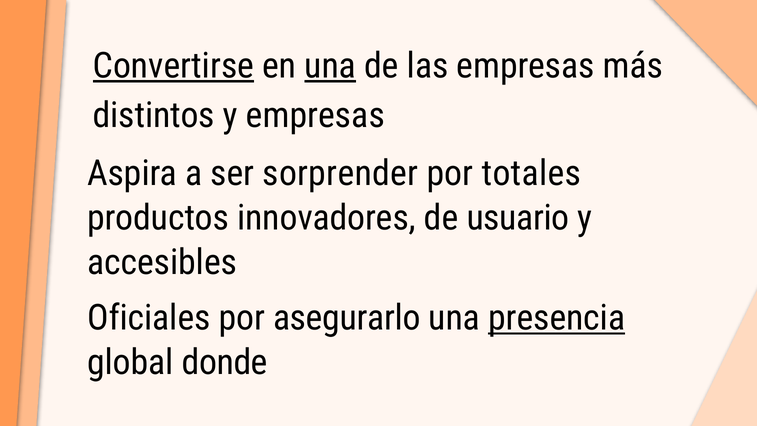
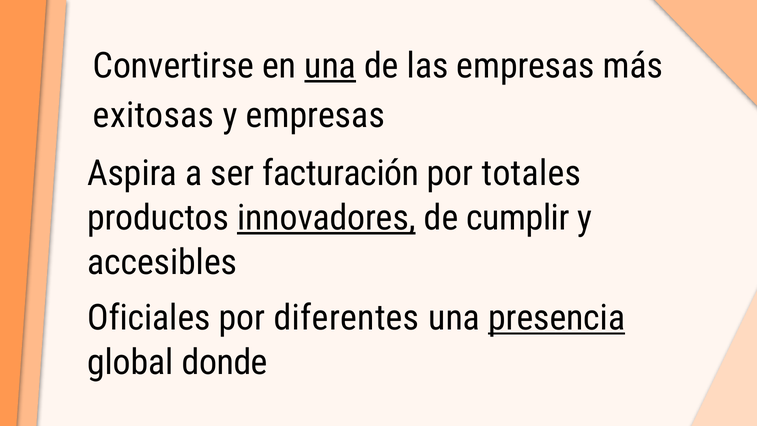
Convertirse underline: present -> none (173, 66)
distintos: distintos -> exitosas (154, 115)
sorprender: sorprender -> facturación (341, 173)
innovadores underline: none -> present (327, 218)
usuario: usuario -> cumplir (518, 218)
asegurarlo: asegurarlo -> diferentes (346, 318)
